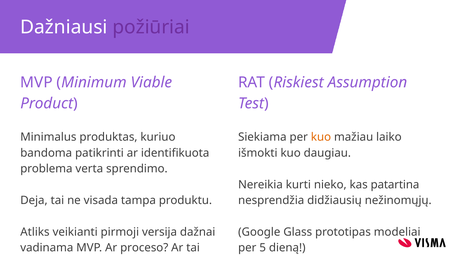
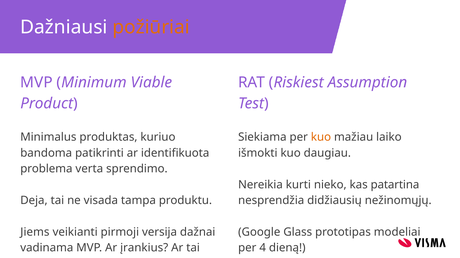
požiūriai colour: purple -> orange (151, 27)
Atliks: Atliks -> Jiems (35, 233)
proceso: proceso -> įrankius (144, 249)
5: 5 -> 4 (263, 249)
